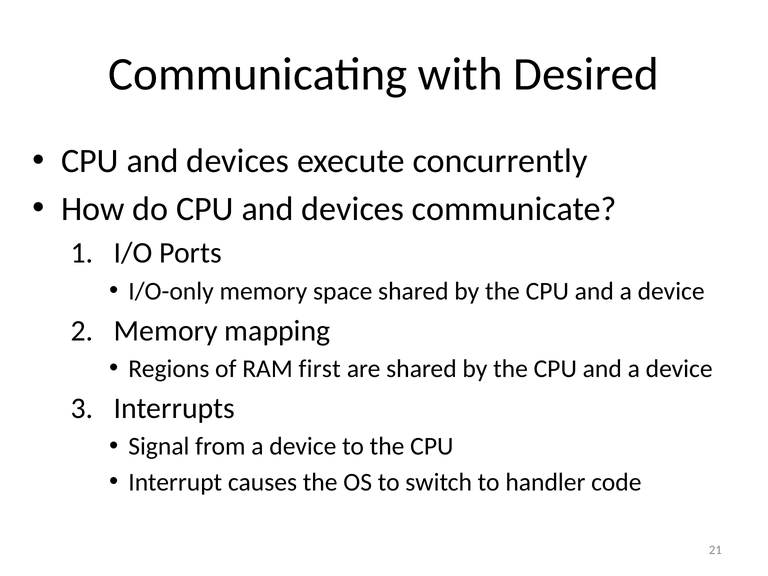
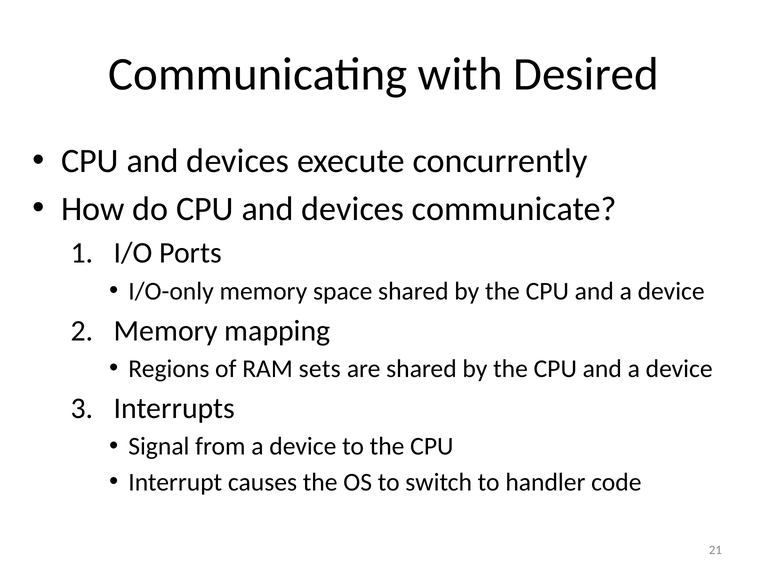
first: first -> sets (320, 369)
